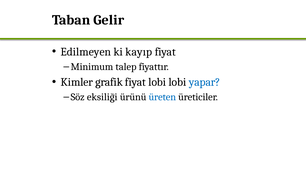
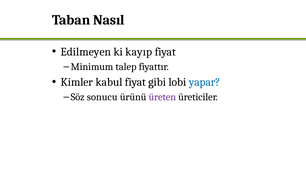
Gelir: Gelir -> Nasıl (109, 20)
grafik: grafik -> kabul (109, 82)
fiyat lobi: lobi -> gibi (157, 82)
eksiliği: eksiliği -> sonucu (102, 97)
üreten colour: blue -> purple (162, 97)
